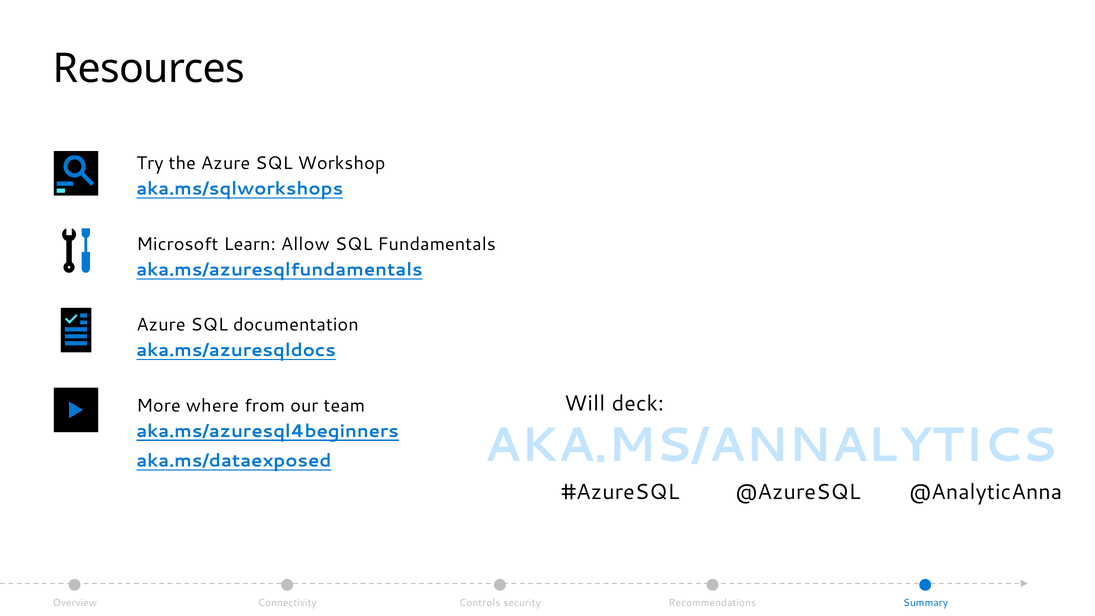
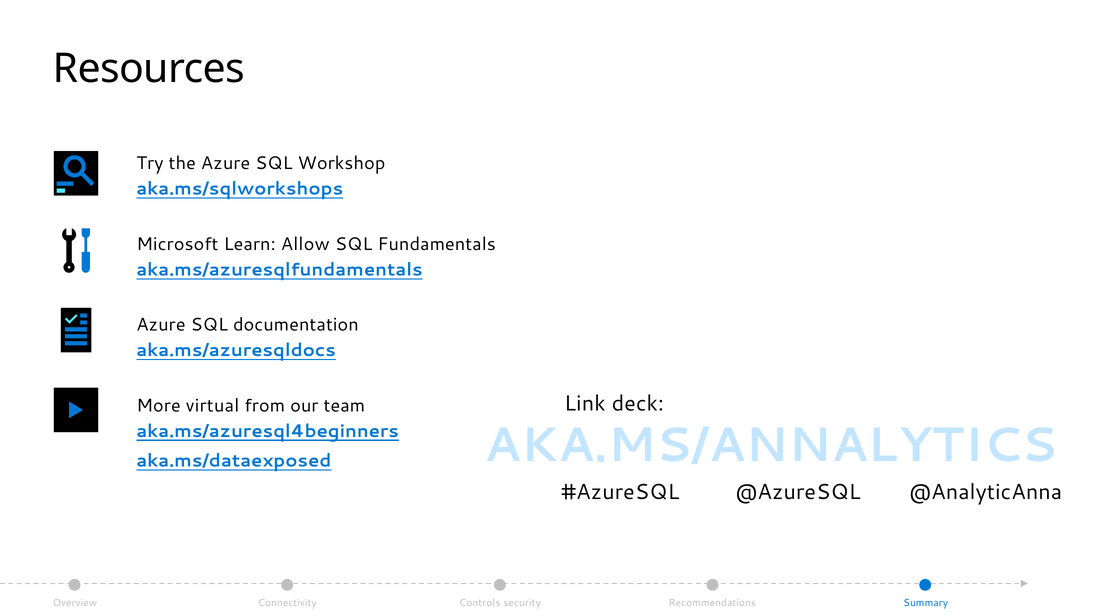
Will: Will -> Link (585, 404)
where: where -> virtual (212, 405)
